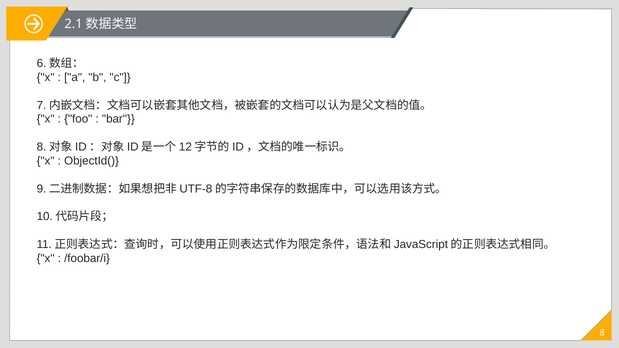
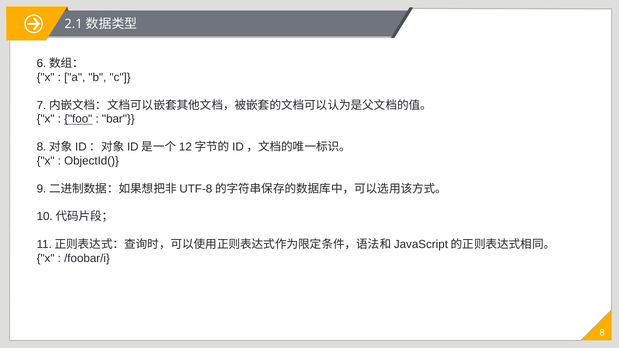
foo underline: none -> present (78, 119)
